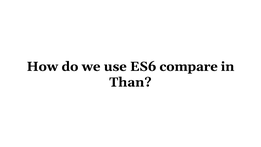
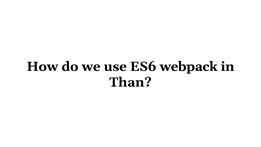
compare: compare -> webpack (189, 66)
